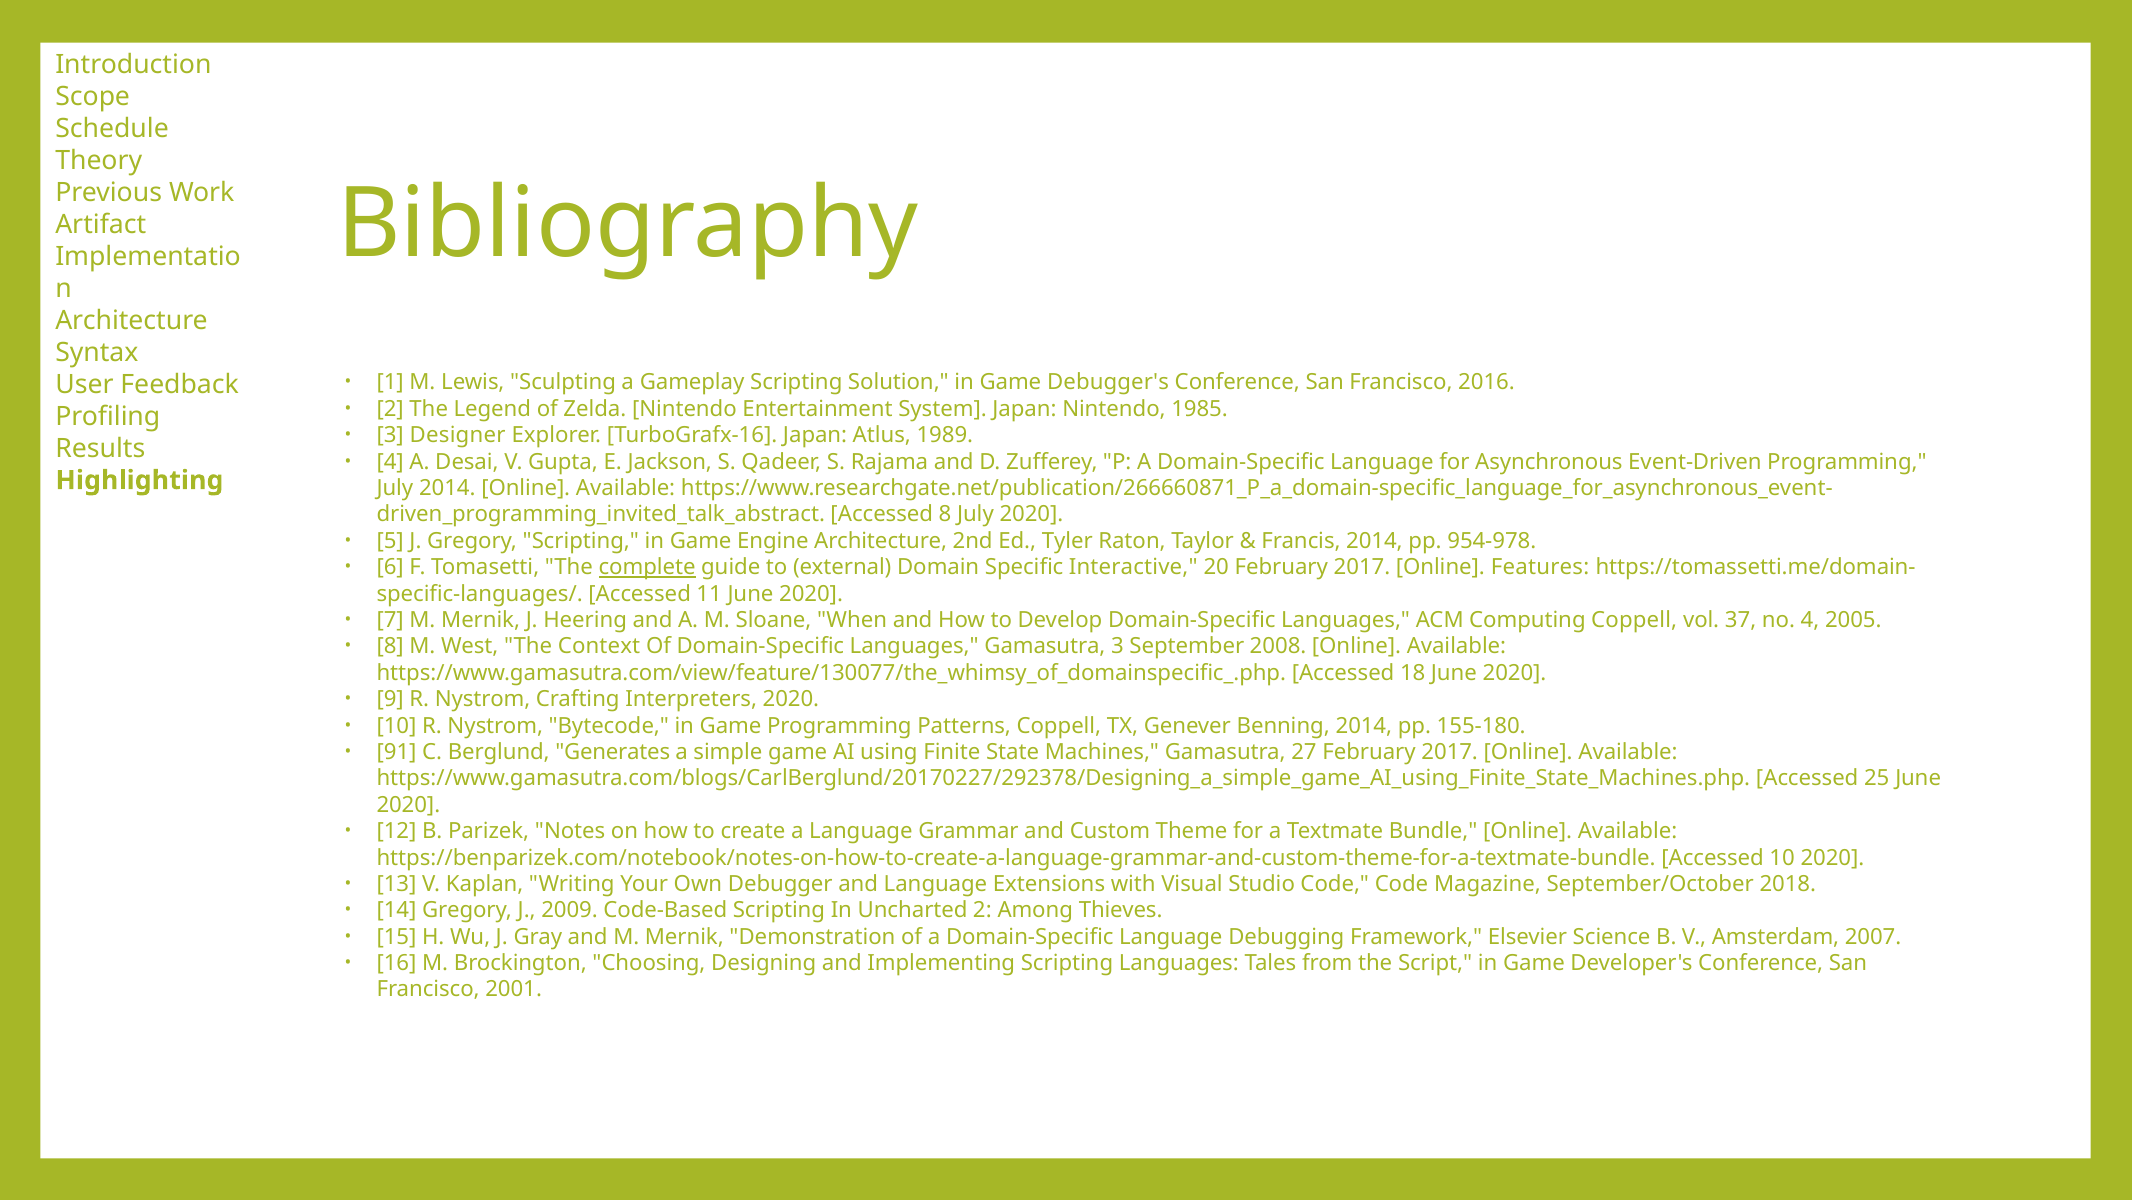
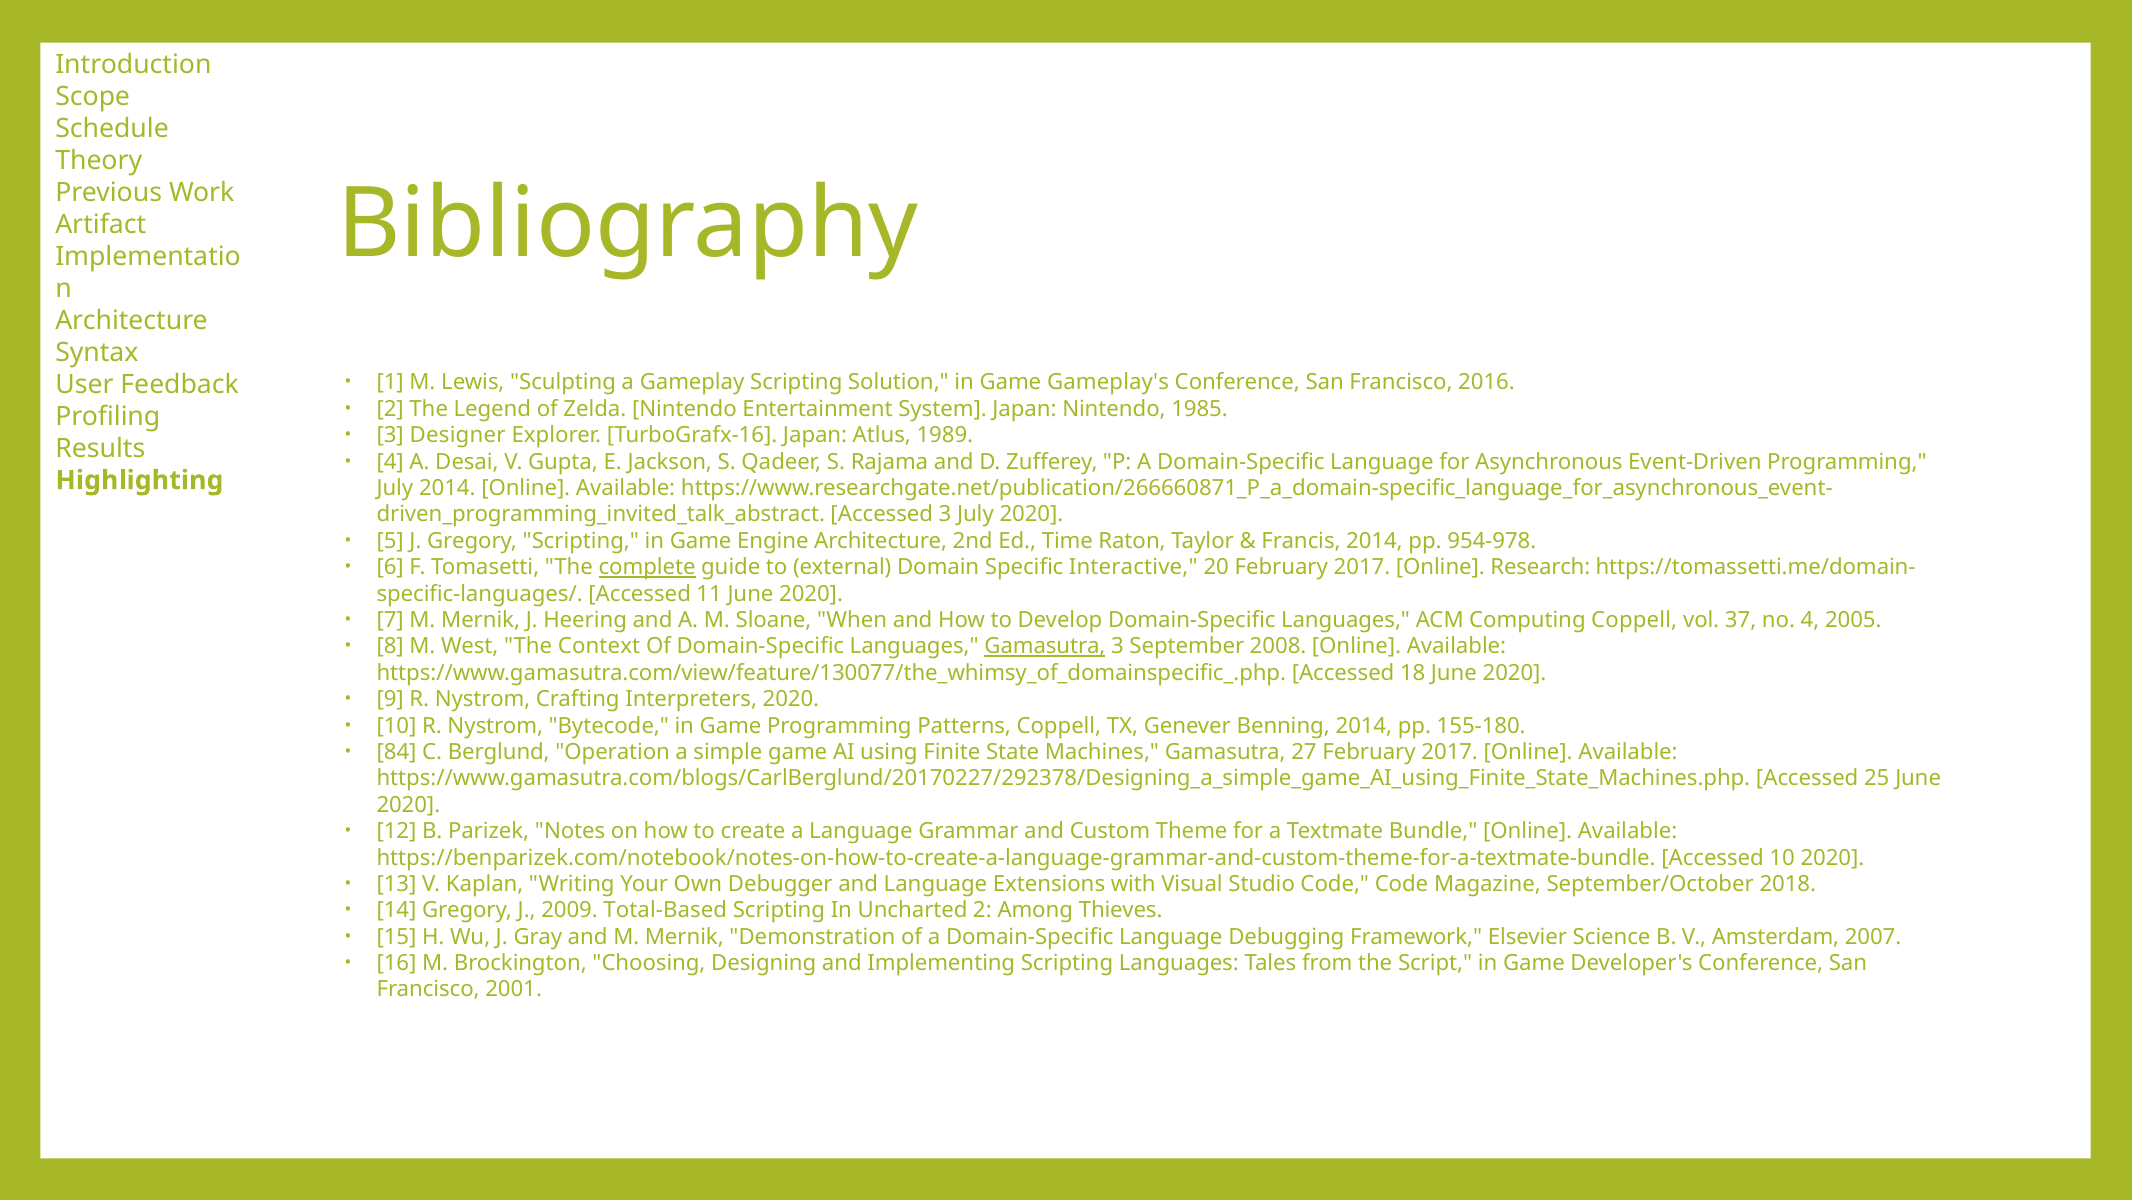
Debugger's: Debugger's -> Gameplay's (1108, 382)
Accessed 8: 8 -> 3 (945, 514)
Tyler: Tyler -> Time (1067, 541)
Features: Features -> Research (1540, 567)
Gamasutra underline: none -> present (1045, 646)
91: 91 -> 84 (397, 752)
Generates: Generates -> Operation (613, 752)
Code-Based: Code-Based -> Total-Based (665, 910)
